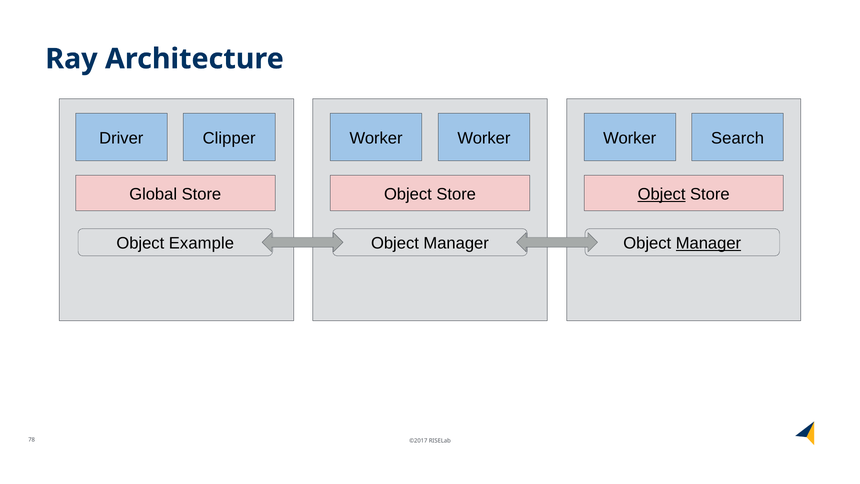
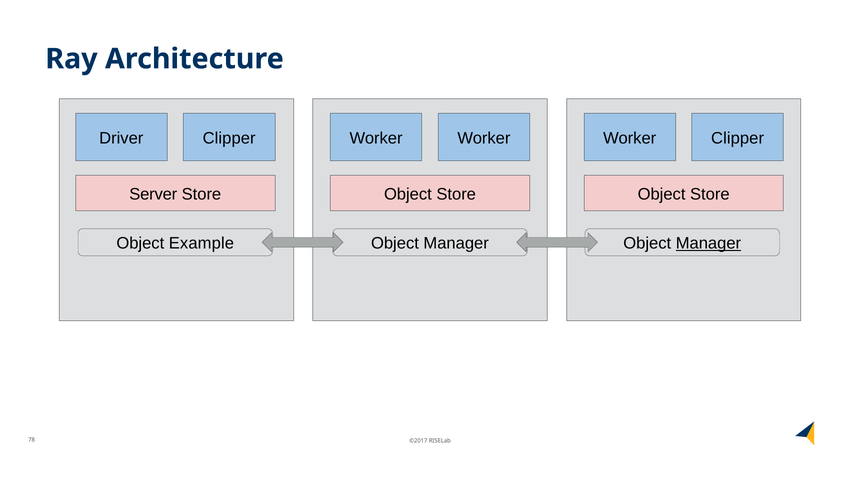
Worker Search: Search -> Clipper (738, 138)
Global: Global -> Server (153, 194)
Object underline: present -> none (662, 194)
